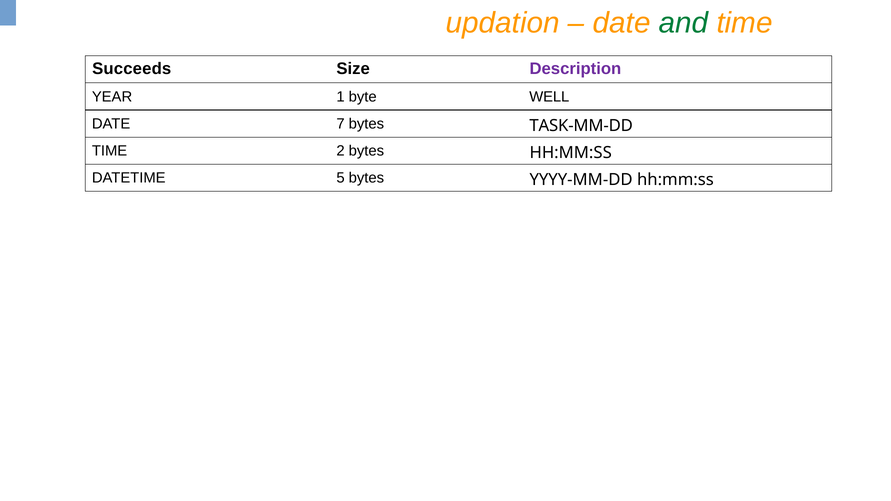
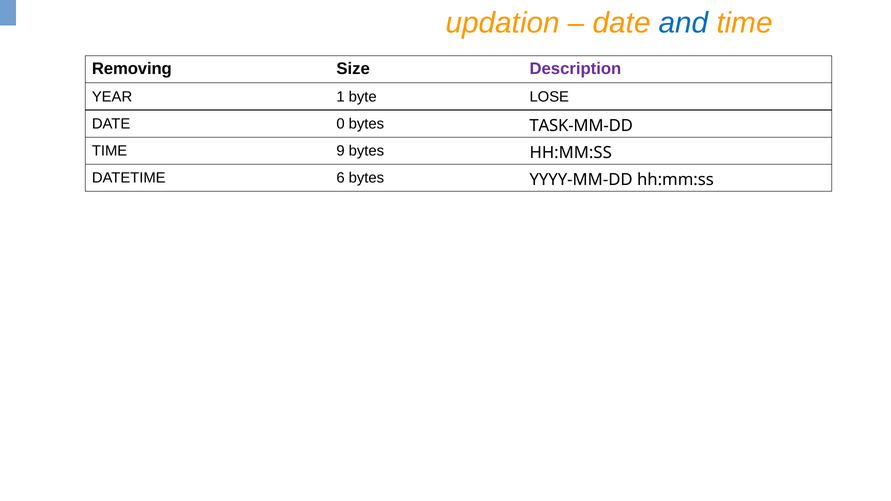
and colour: green -> blue (684, 23)
Succeeds: Succeeds -> Removing (132, 69)
WELL: WELL -> LOSE (549, 97)
7: 7 -> 0 (341, 124)
2: 2 -> 9 (341, 151)
5: 5 -> 6 (341, 178)
